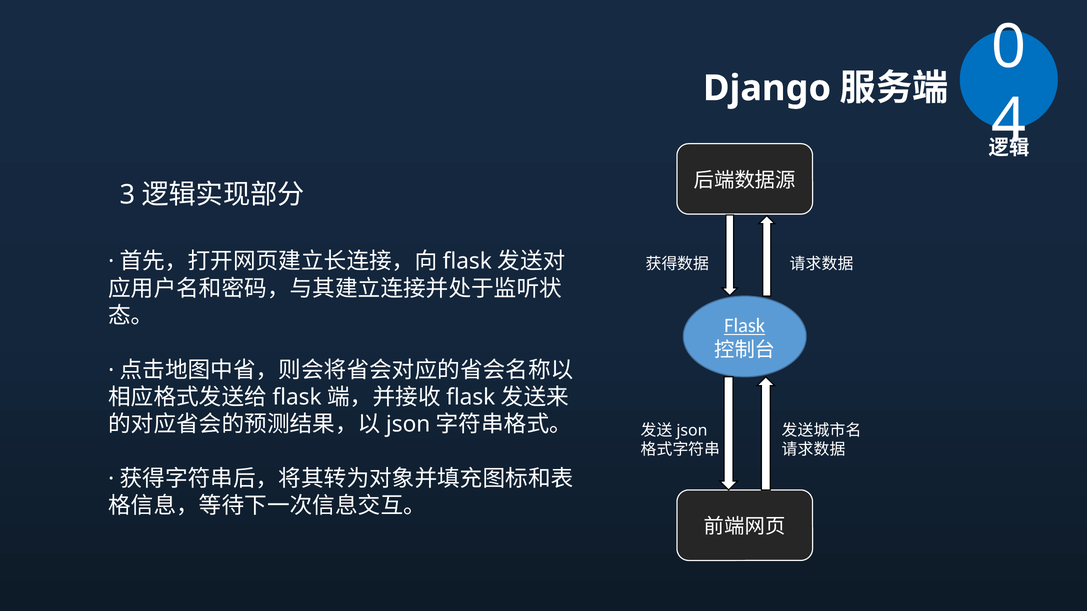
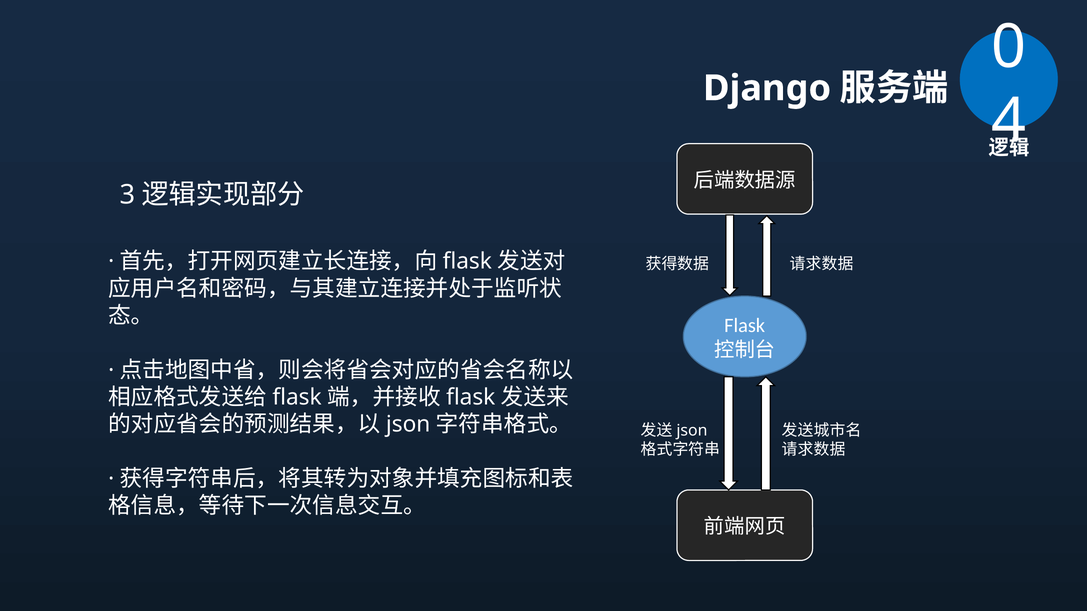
Flask underline: present -> none (745, 326)
